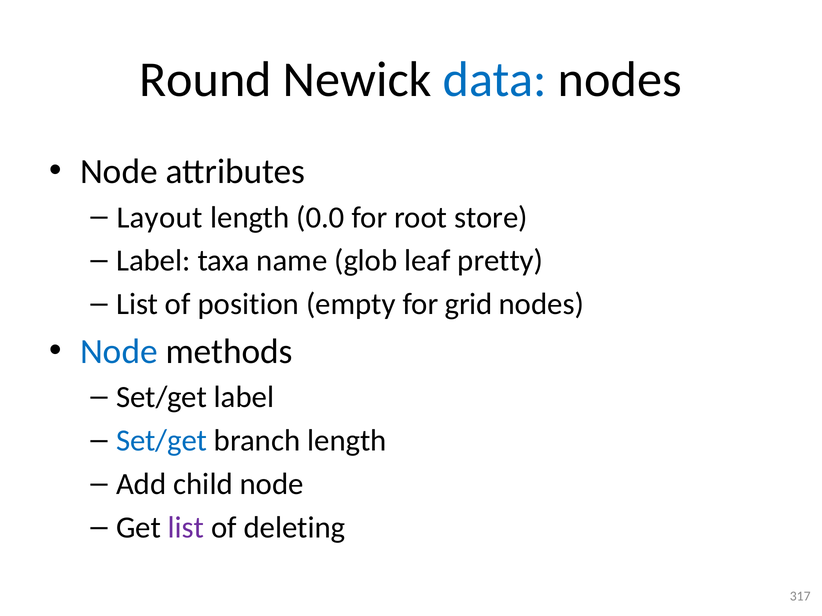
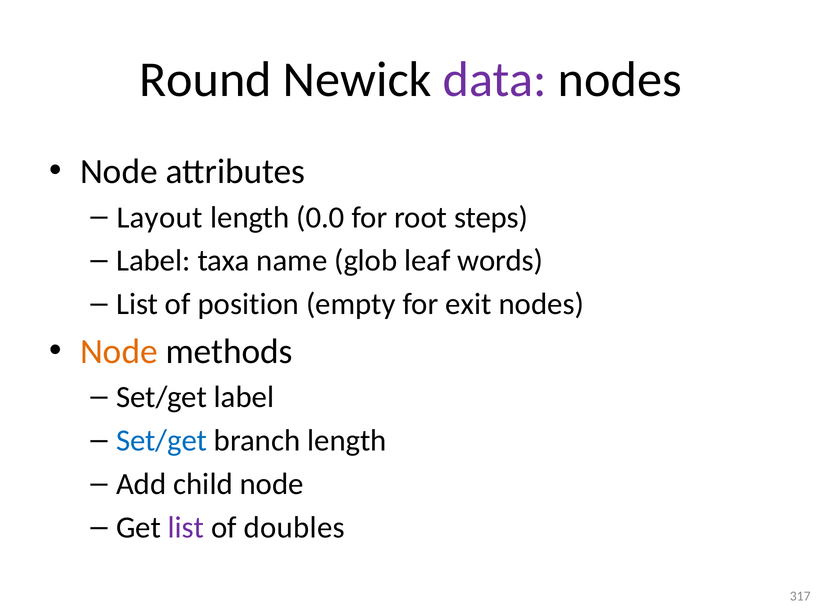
data colour: blue -> purple (495, 80)
store: store -> steps (491, 218)
pretty: pretty -> words (500, 261)
grid: grid -> exit (468, 304)
Node colour: blue -> orange (119, 352)
deleting: deleting -> doubles (294, 528)
